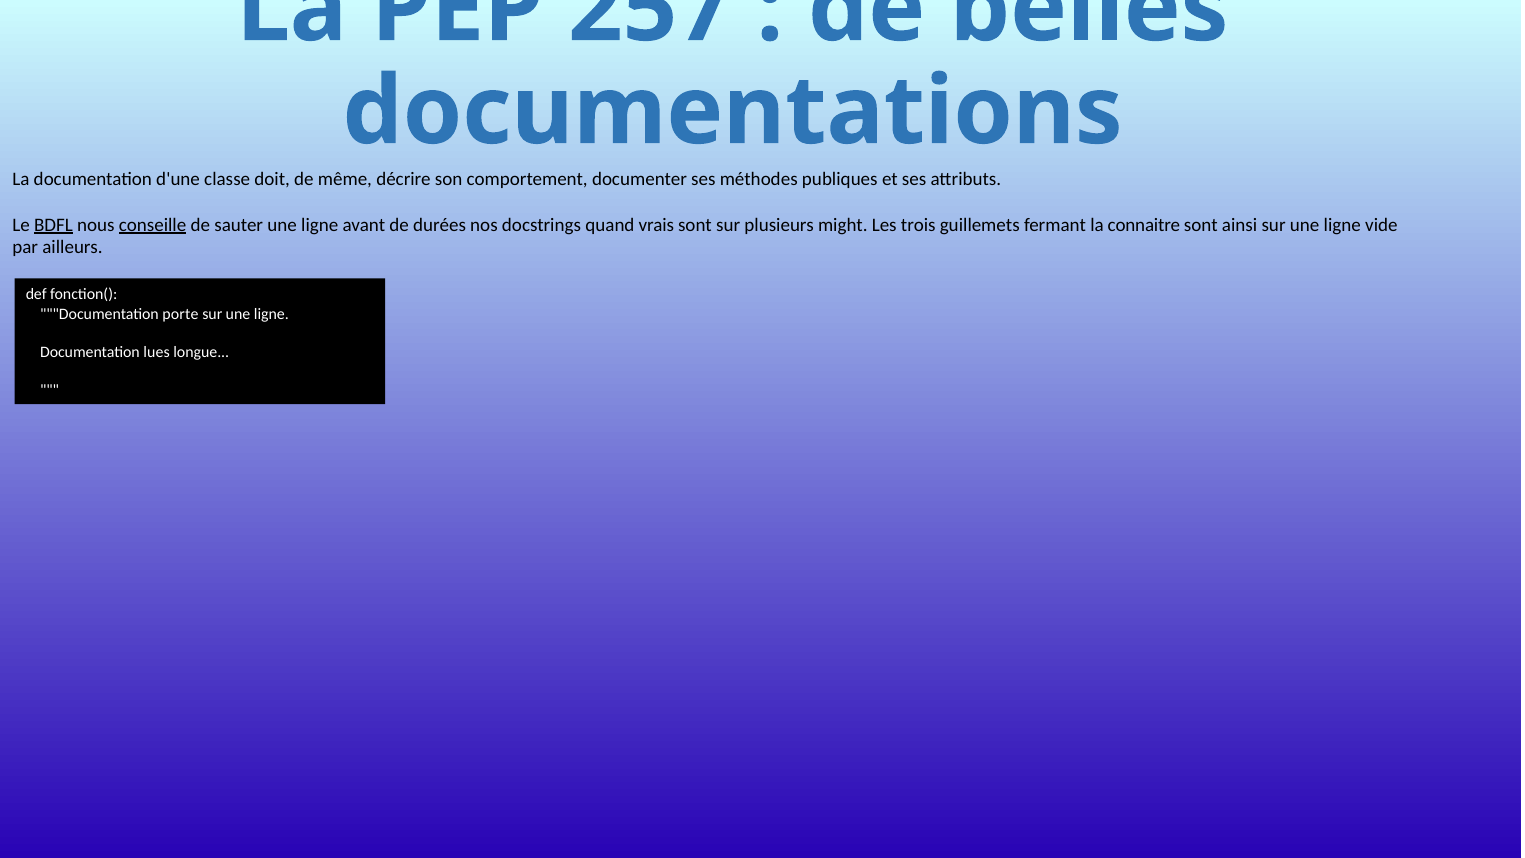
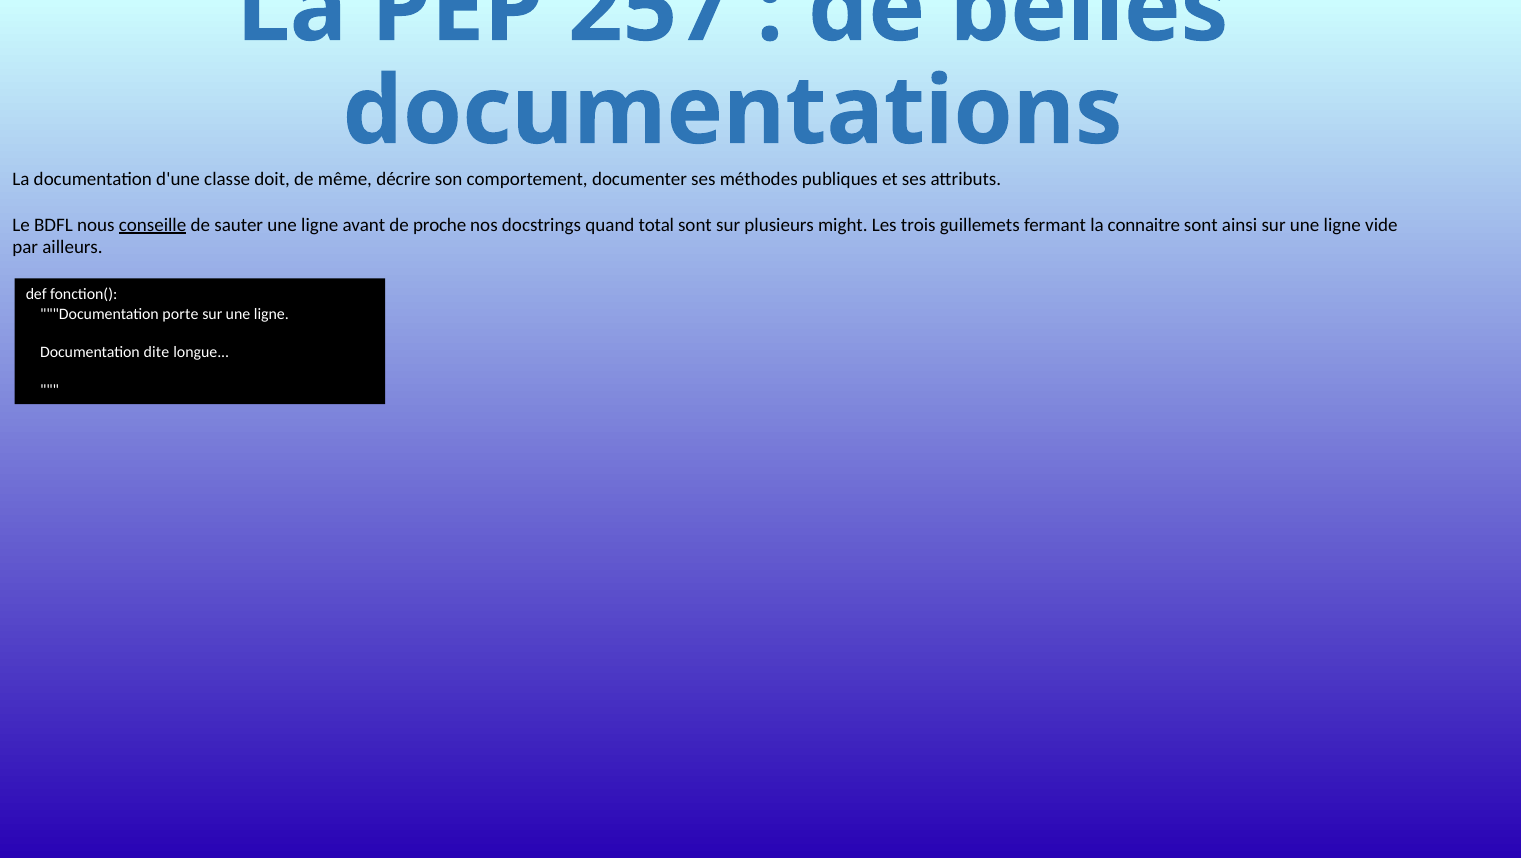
BDFL underline: present -> none (53, 225)
durées: durées -> proche (440, 225)
vrais: vrais -> total (656, 225)
lues: lues -> dite (157, 352)
